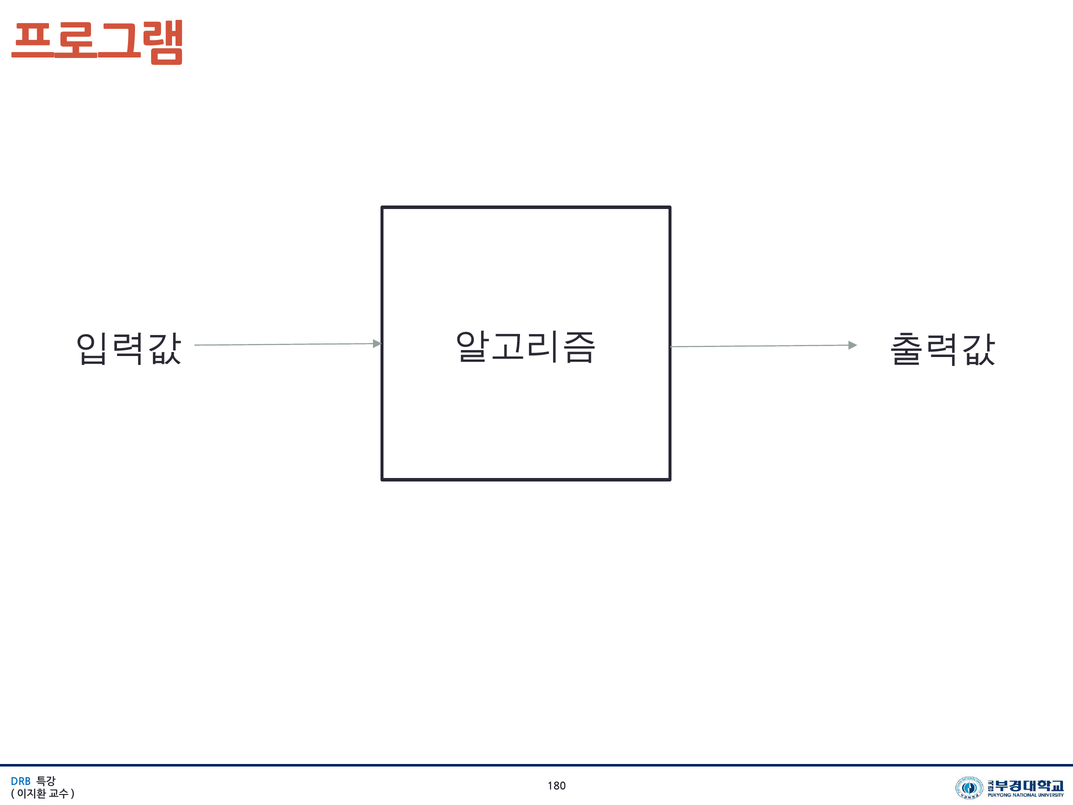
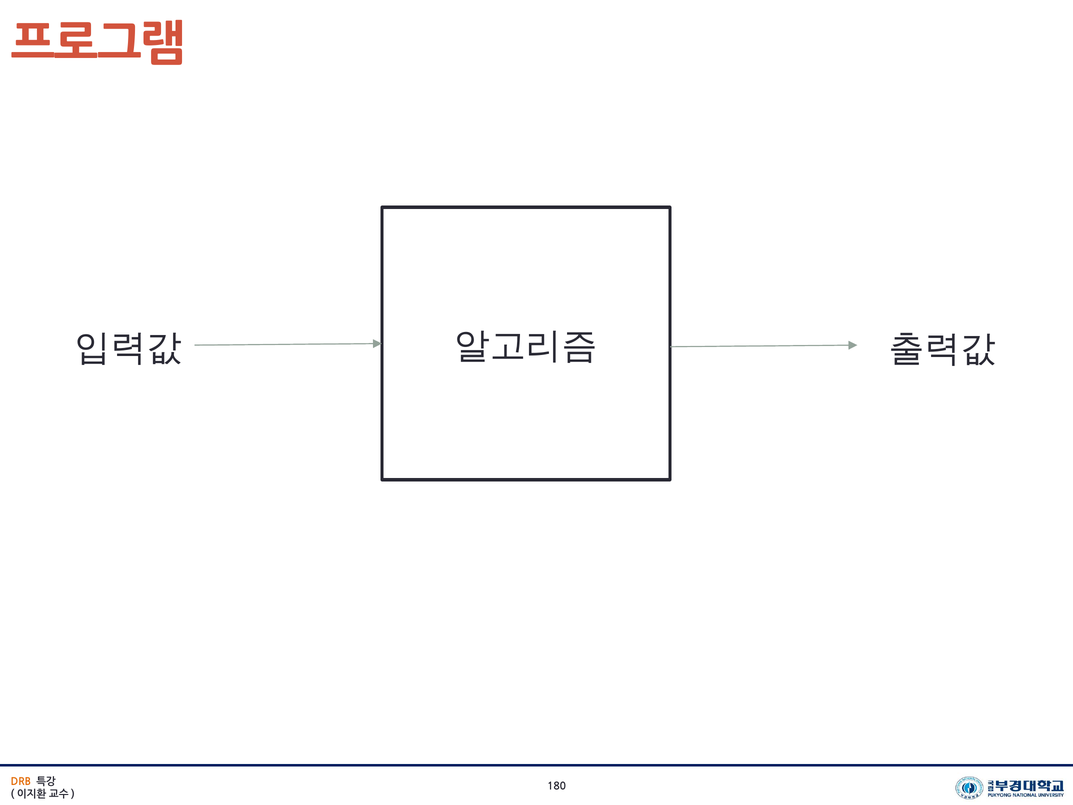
DRB colour: blue -> orange (21, 781)
